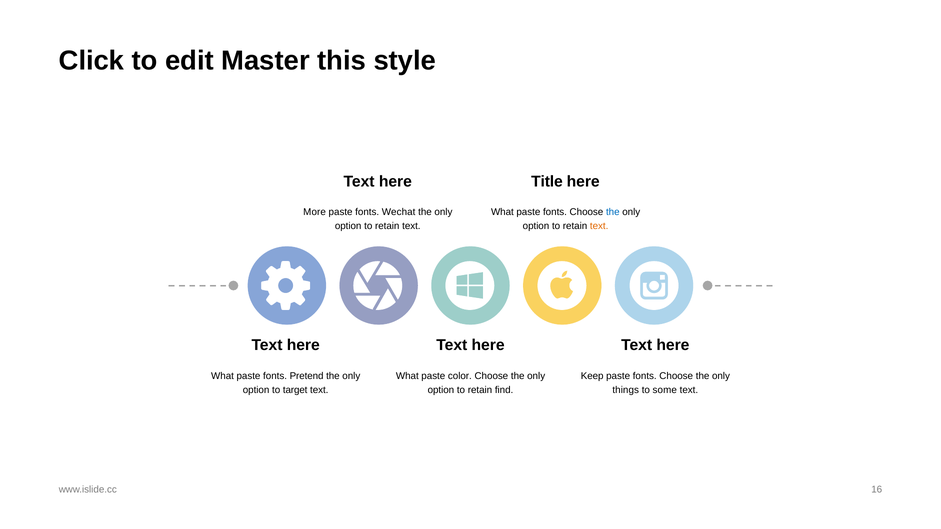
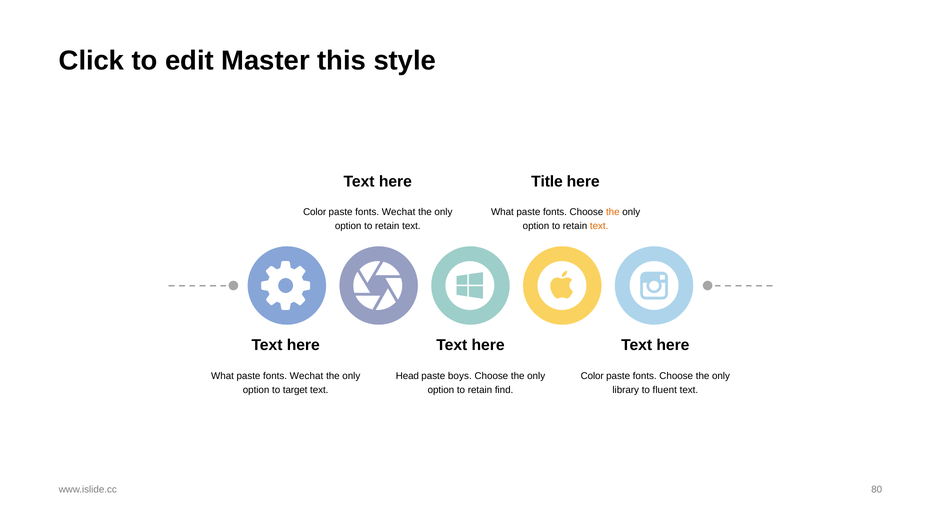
More: More -> Color (315, 212)
the colour: blue -> orange (613, 212)
Pretend: Pretend -> Wechat (306, 376)
What: What -> Head (407, 376)
color: color -> boys (460, 376)
Keep: Keep -> Color (592, 376)
things: things -> library (626, 390)
some: some -> fluent (665, 390)
16: 16 -> 80 (877, 490)
